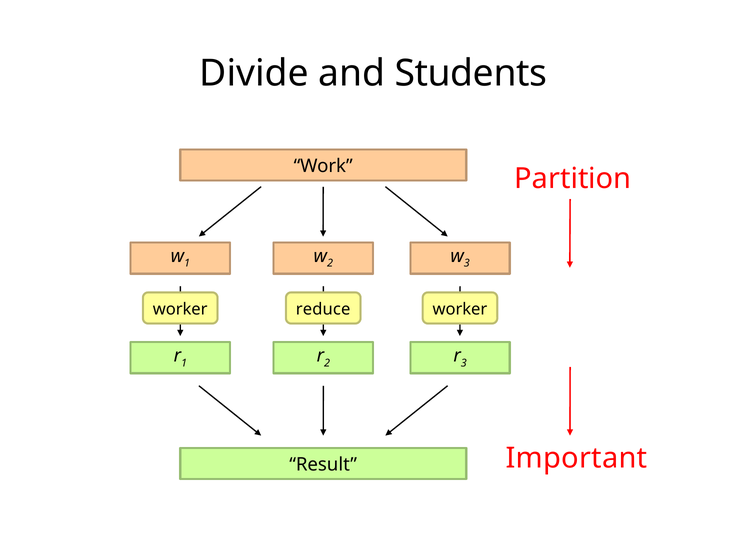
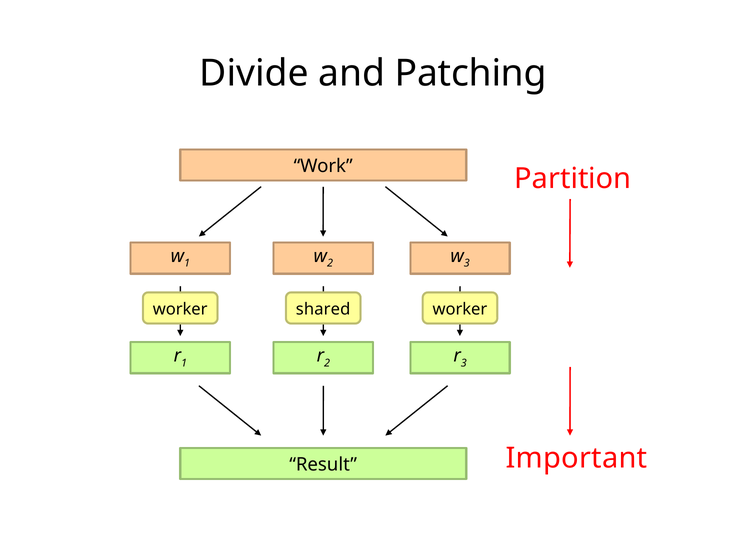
Students: Students -> Patching (471, 73)
reduce: reduce -> shared (323, 309)
